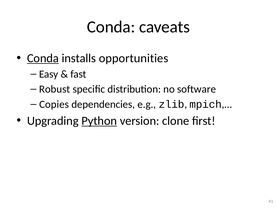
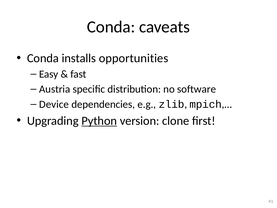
Conda underline: present -> none (43, 58)
Robust: Robust -> Austria (55, 89)
Copies: Copies -> Device (54, 104)
